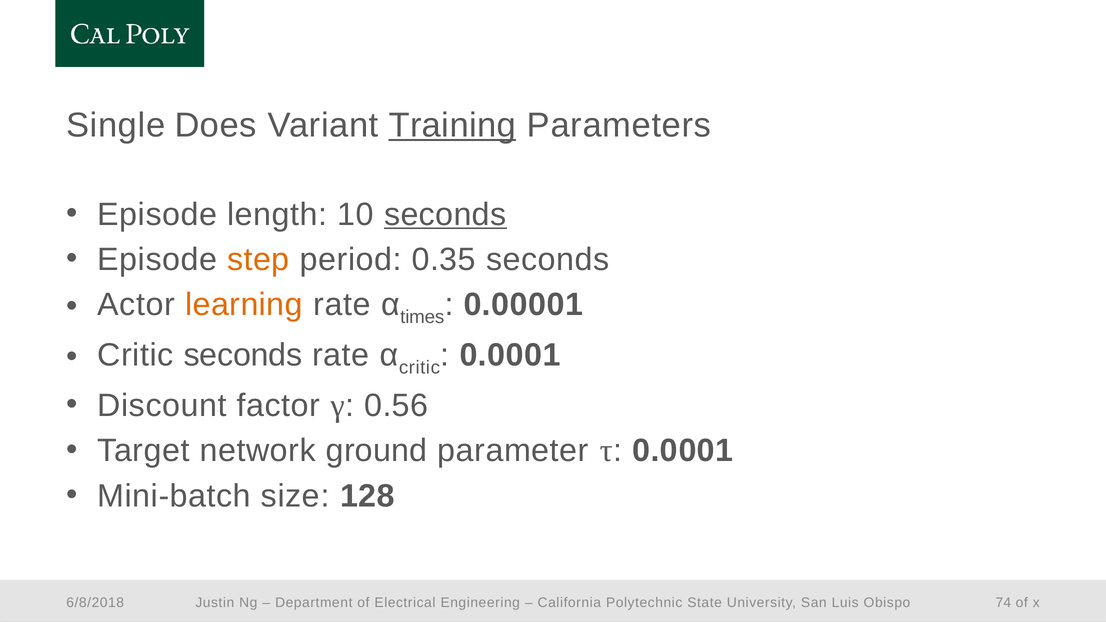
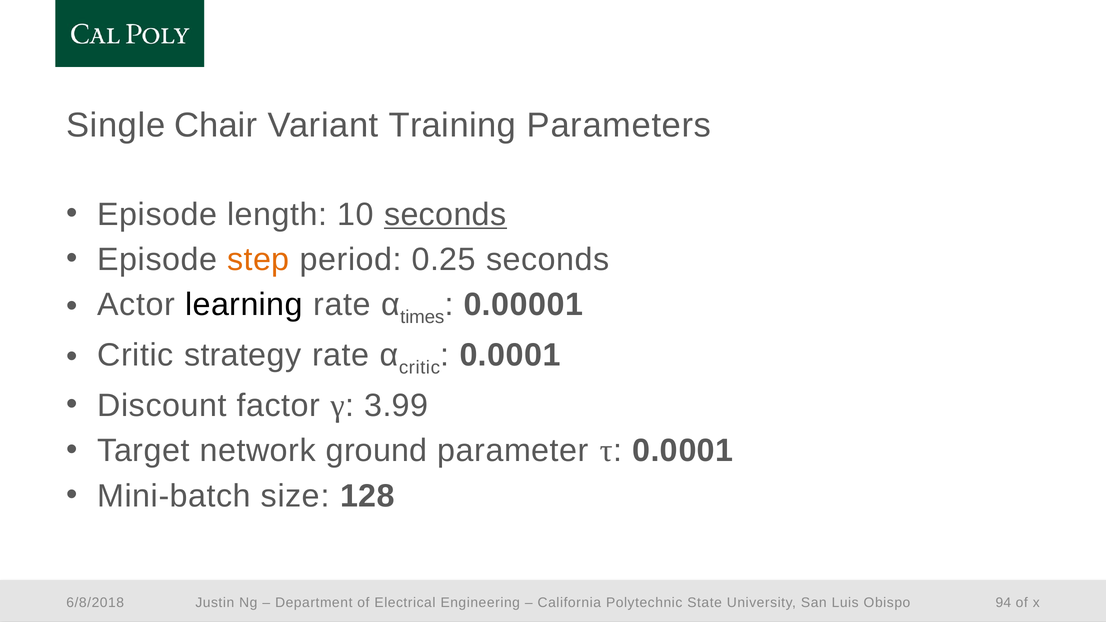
Does: Does -> Chair (216, 125)
Training underline: present -> none (452, 125)
0.35: 0.35 -> 0.25 (444, 260)
learning colour: orange -> black (244, 305)
Critic seconds: seconds -> strategy (243, 355)
0.56: 0.56 -> 3.99 (396, 406)
74: 74 -> 94 (1003, 603)
